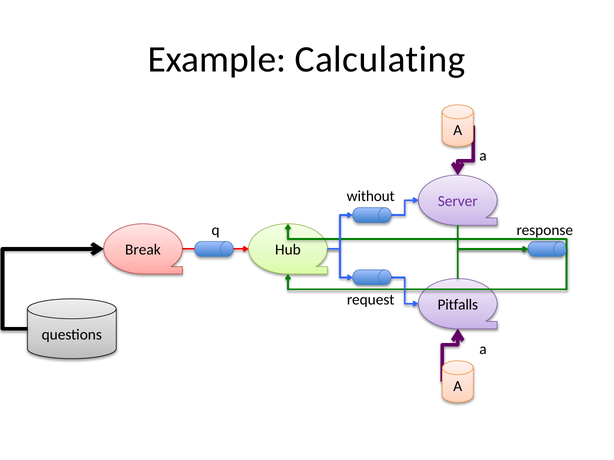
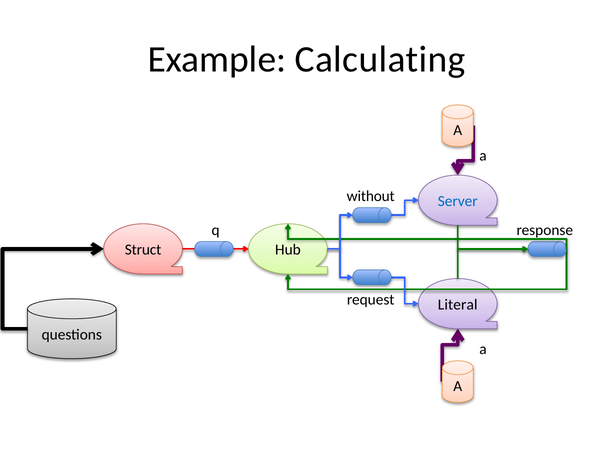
Server colour: purple -> blue (458, 201)
Break: Break -> Struct (143, 250)
Pitfalls: Pitfalls -> Literal (458, 305)
